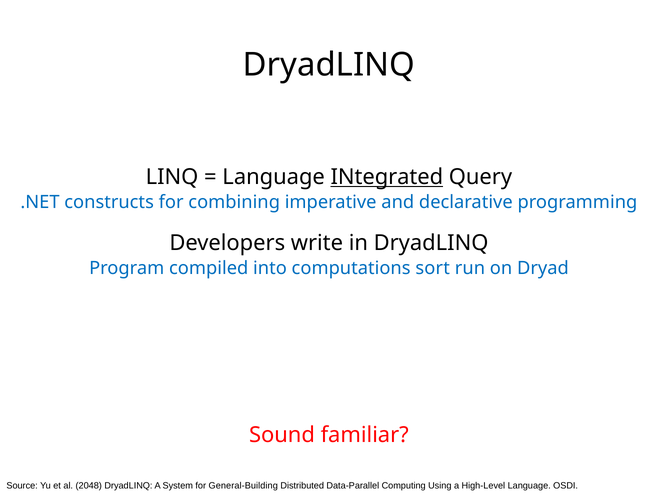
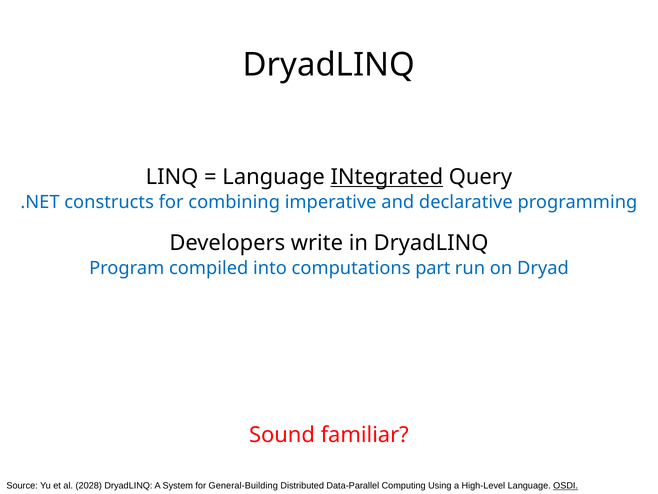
sort: sort -> part (433, 268)
2048: 2048 -> 2028 (89, 485)
OSDI underline: none -> present (566, 485)
